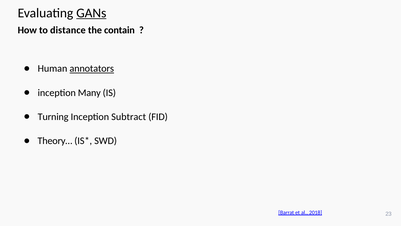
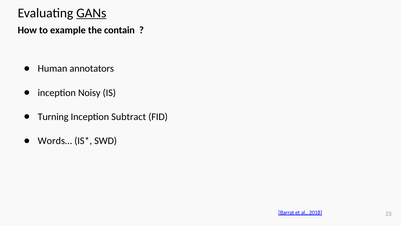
distance: distance -> example (68, 30)
annotators underline: present -> none (92, 69)
Many: Many -> Noisy (89, 93)
Theory…: Theory… -> Words… (55, 141)
